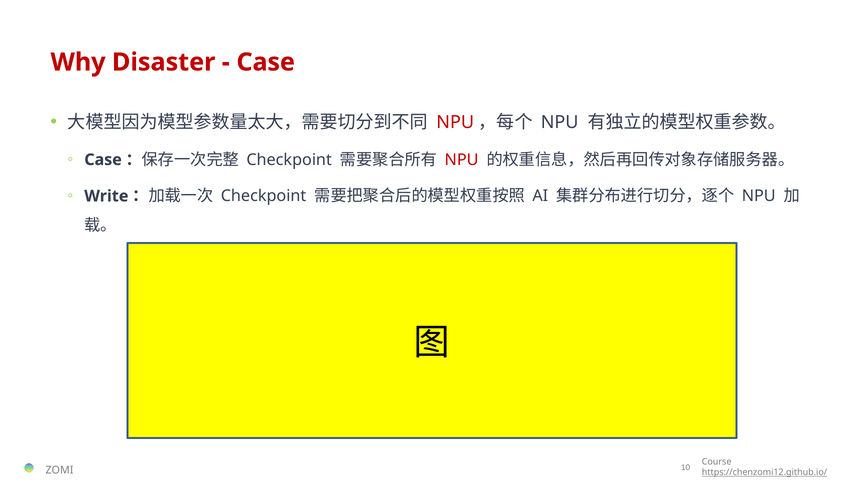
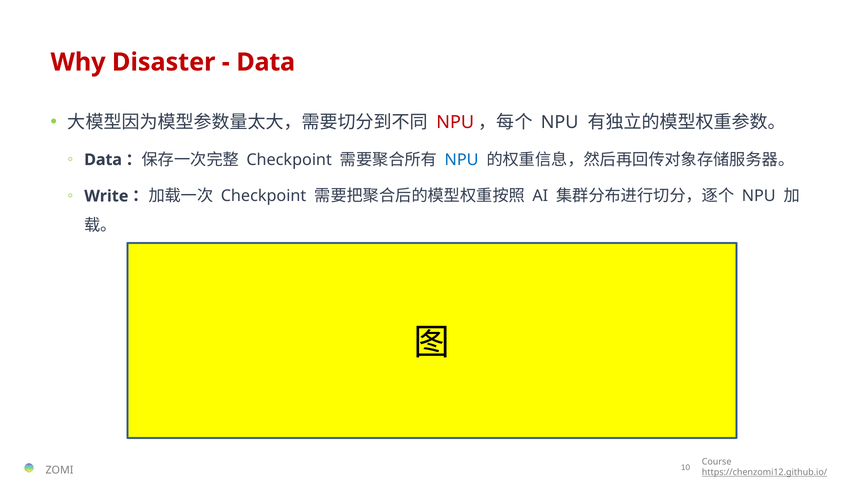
Case: Case -> Data (266, 62)
Case: Case -> Data (103, 160)
NPU colour: red -> blue (462, 160)
